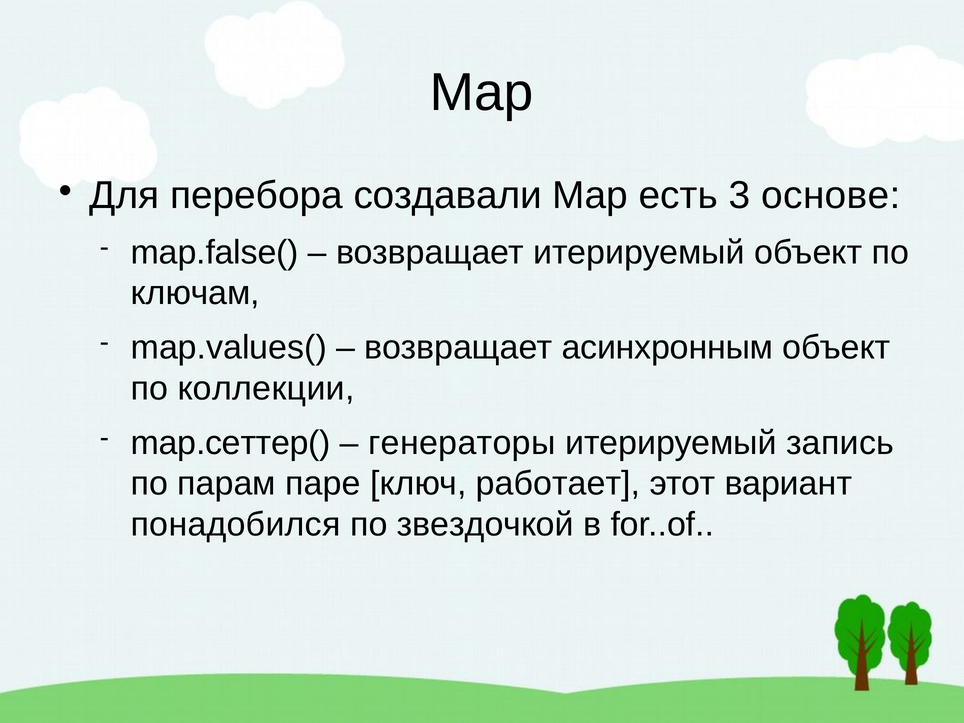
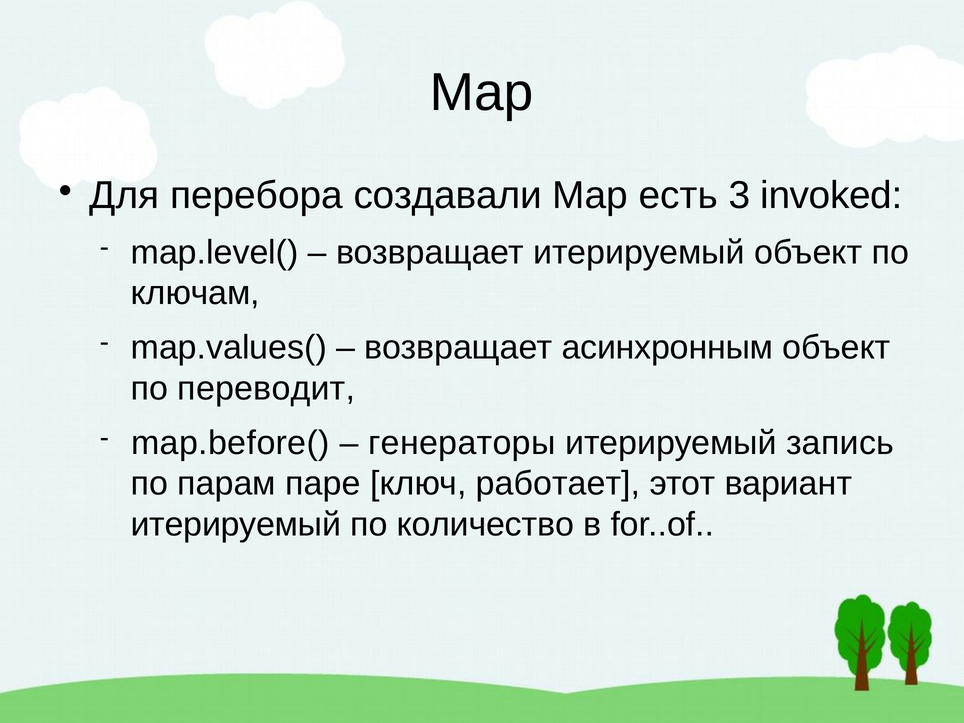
основе: основе -> invoked (831, 195)
map.false(: map.false( -> map.level( (215, 252)
коллекции: коллекции -> переводит (266, 388)
map.сеттер(: map.сеттер( -> map.before( (230, 443)
понадобился: понадобился -> итерируемый (236, 524)
звездочкой: звездочкой -> количество (485, 524)
